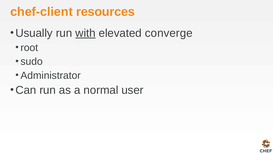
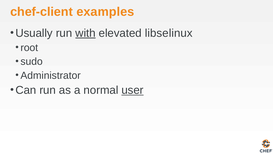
resources: resources -> examples (105, 12)
converge: converge -> libselinux (169, 33)
user underline: none -> present (133, 91)
